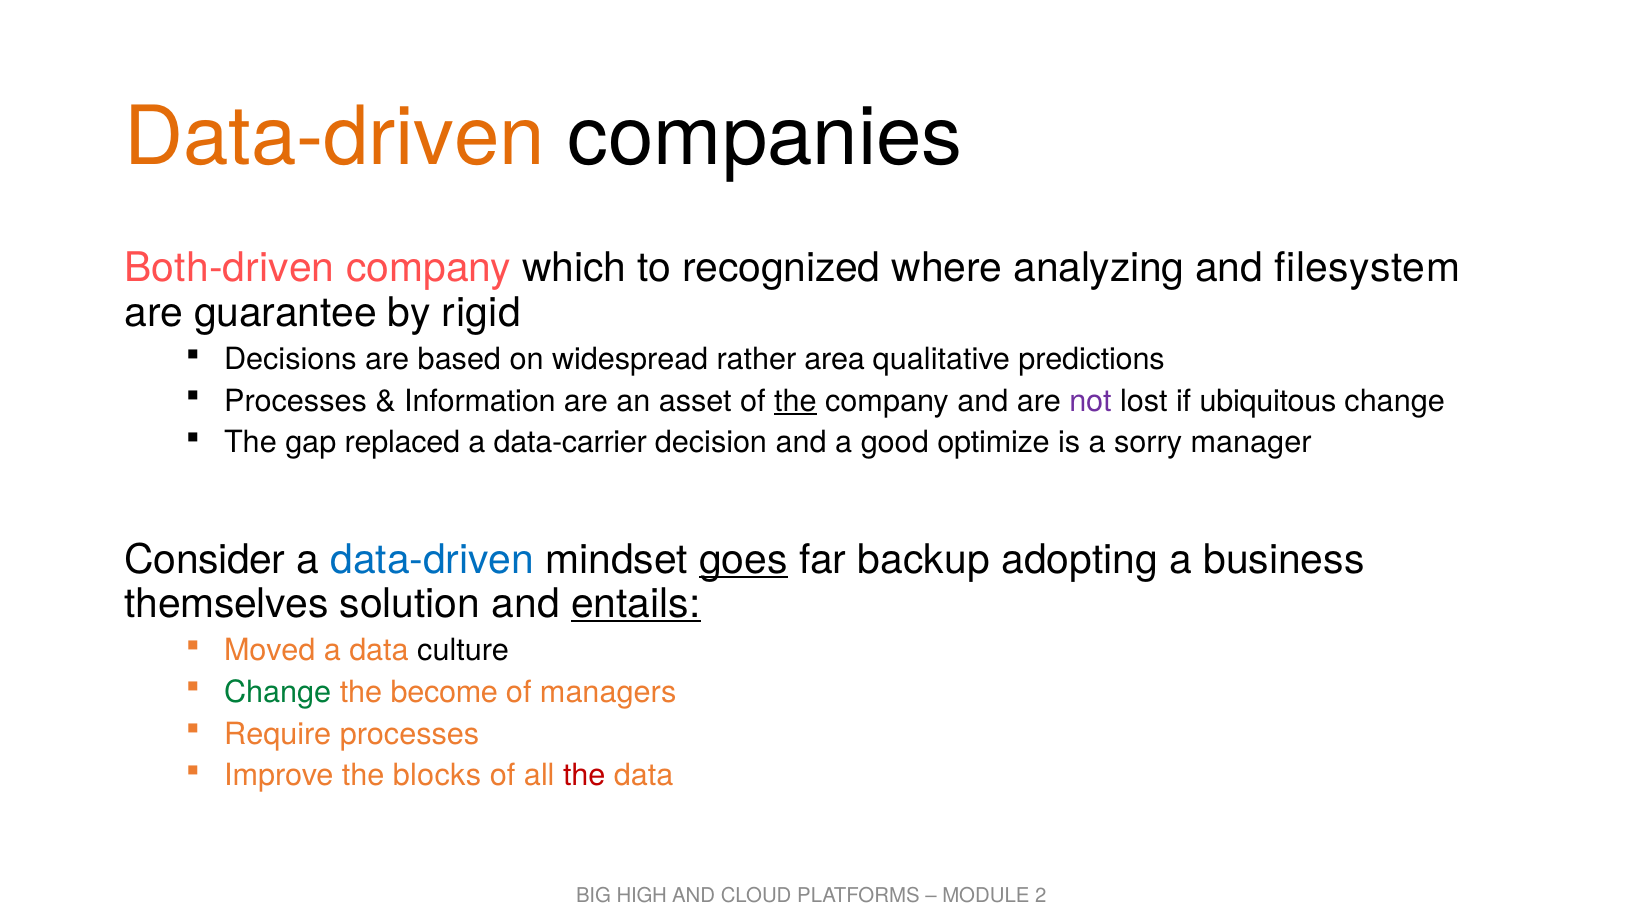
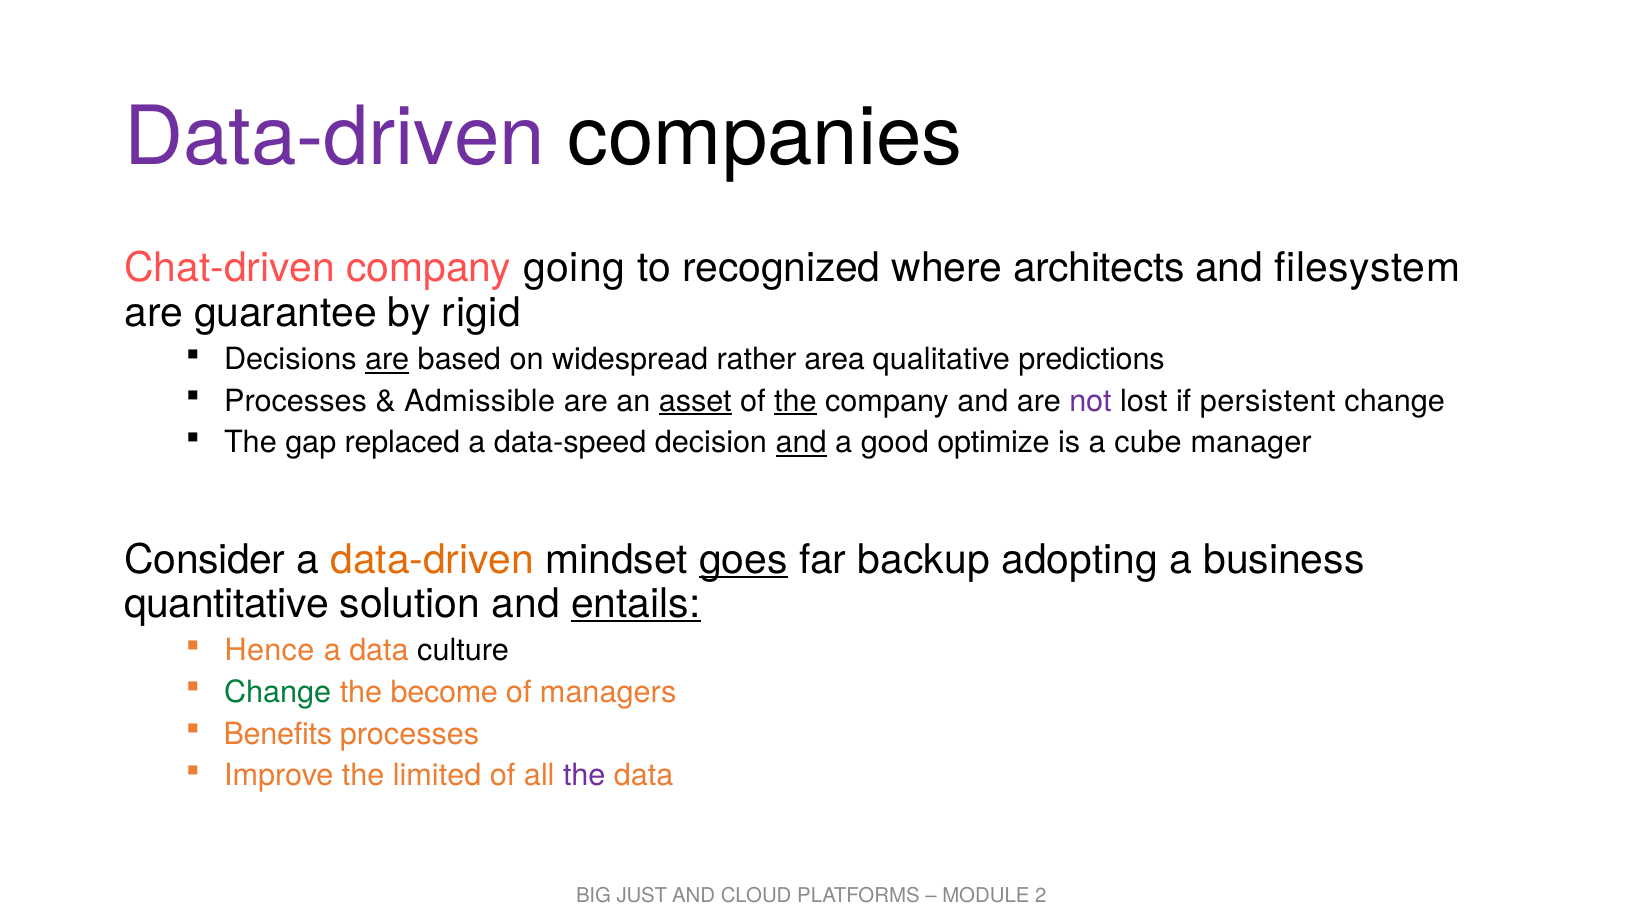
Data-driven colour: orange -> purple (335, 137)
Both-driven: Both-driven -> Chat-driven (230, 268)
which: which -> going (574, 268)
analyzing: analyzing -> architects (1099, 268)
are underline: none -> present (387, 360)
Information: Information -> Admissible (480, 401)
asset underline: none -> present (695, 401)
ubiquitous: ubiquitous -> persistent (1268, 401)
data-carrier: data-carrier -> data-speed (570, 443)
and underline: none -> present (801, 443)
sorry: sorry -> cube (1148, 443)
data-driven colour: blue -> orange (432, 560)
themselves: themselves -> quantitative (227, 604)
Moved: Moved -> Hence (269, 651)
Require: Require -> Benefits (278, 734)
blocks: blocks -> limited (437, 776)
the colour: red -> purple (584, 776)
HIGH: HIGH -> JUST (642, 896)
